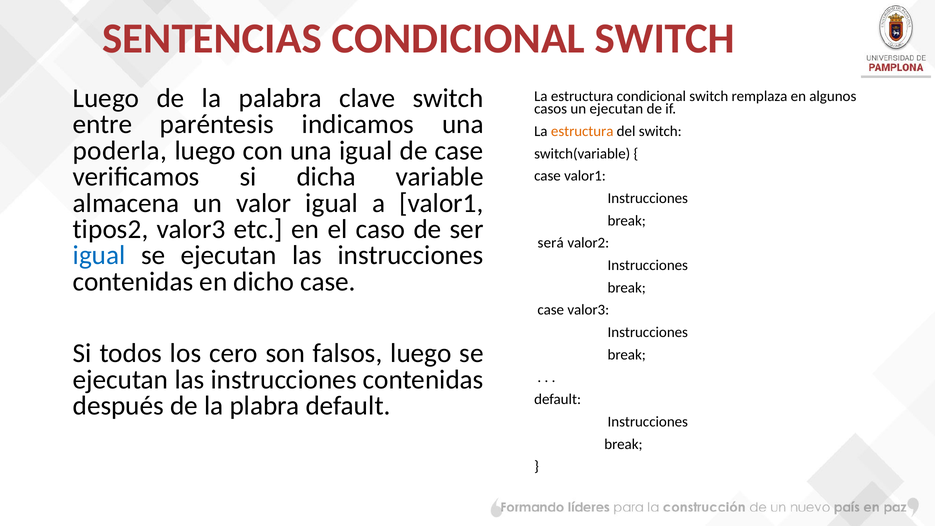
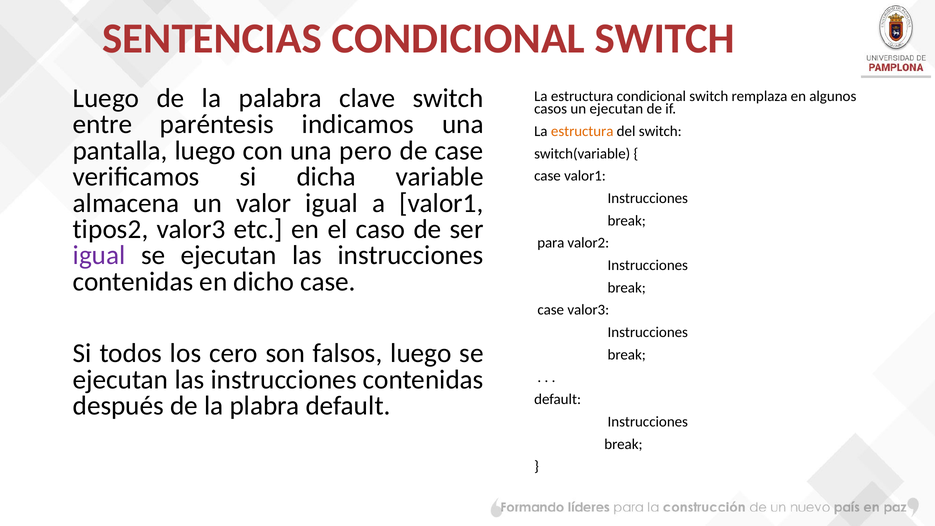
poderla: poderla -> pantalla (120, 151)
una igual: igual -> pero (366, 151)
será: será -> para (551, 243)
igual colour: blue -> purple (99, 255)
